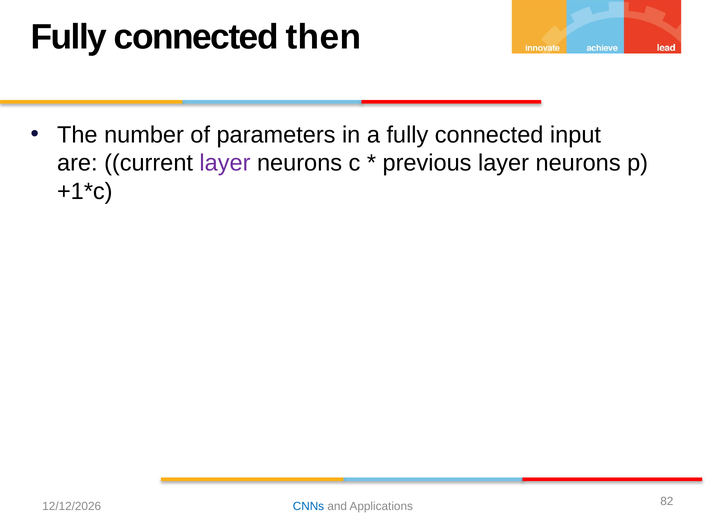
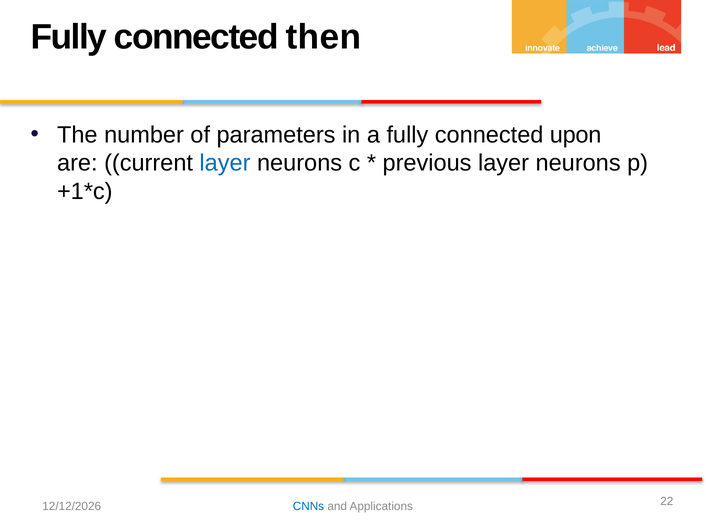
input: input -> upon (576, 135)
layer colour: purple -> blue (225, 163)
82: 82 -> 22 (667, 501)
